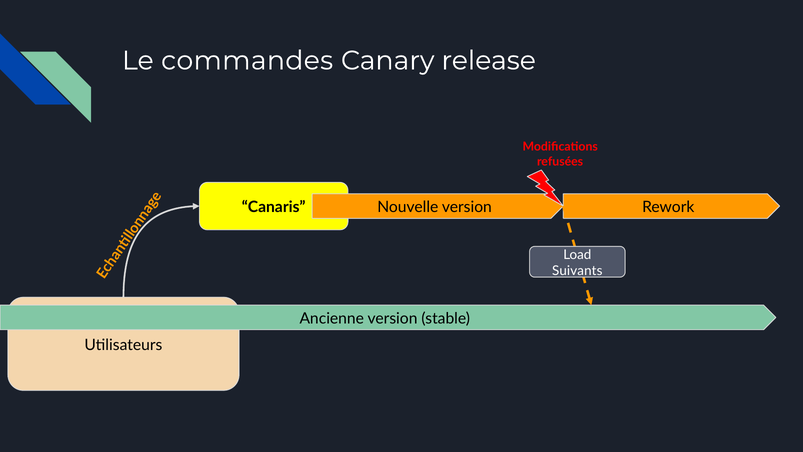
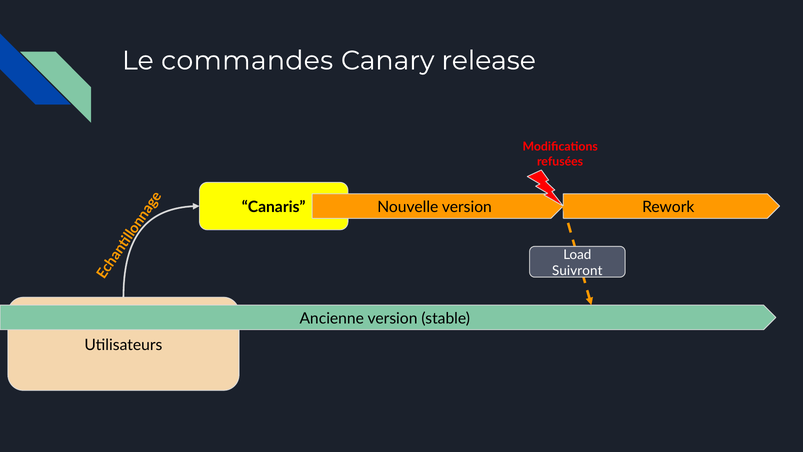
Suivants: Suivants -> Suivront (577, 271)
